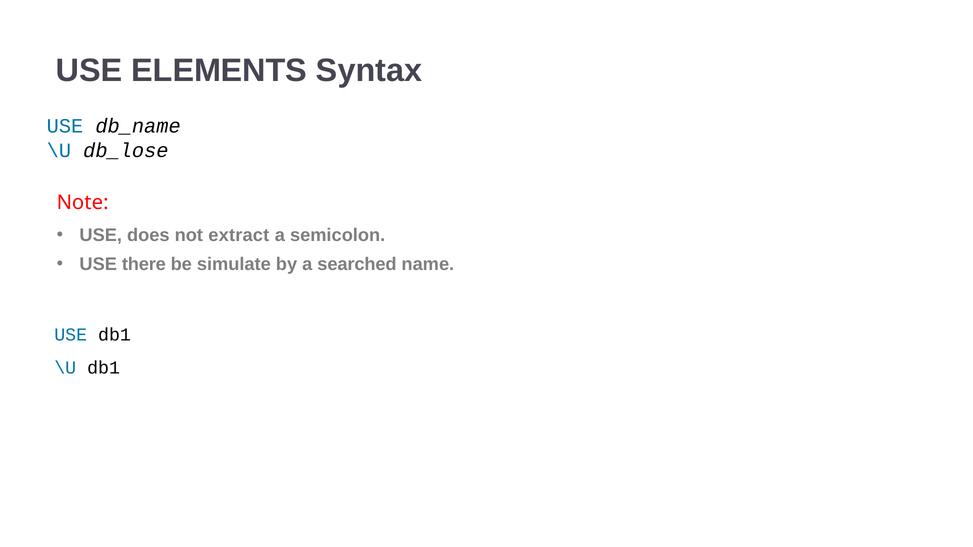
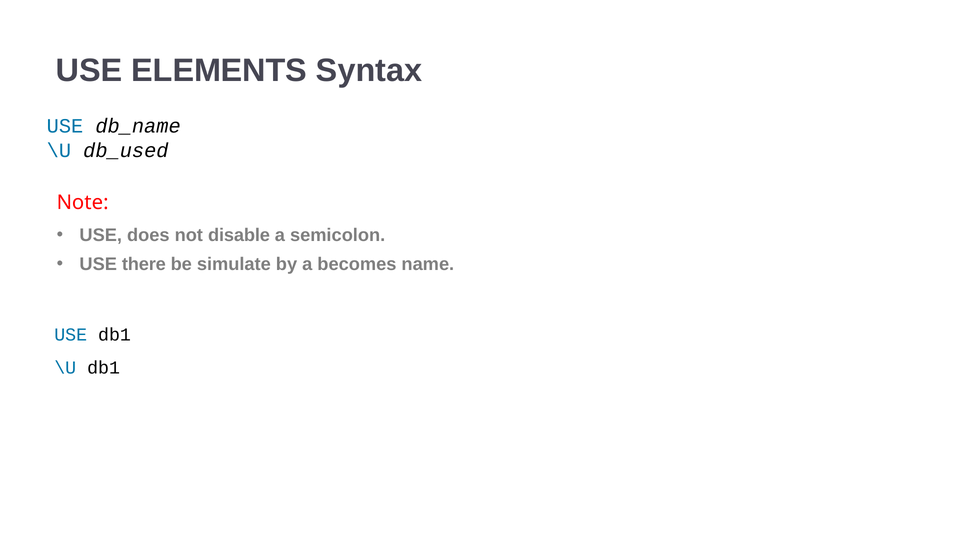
db_lose: db_lose -> db_used (126, 150)
extract: extract -> disable (239, 235)
searched: searched -> becomes (357, 264)
